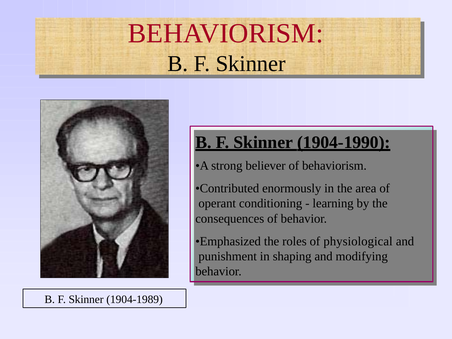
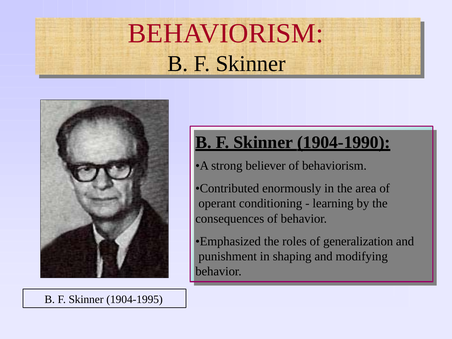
physiological: physiological -> generalization (358, 241)
1904-1989: 1904-1989 -> 1904-1995 (135, 299)
